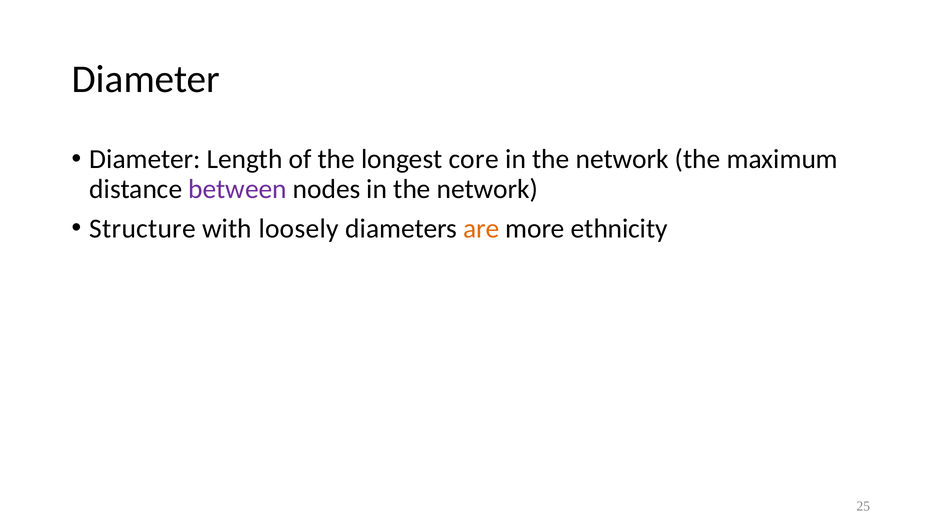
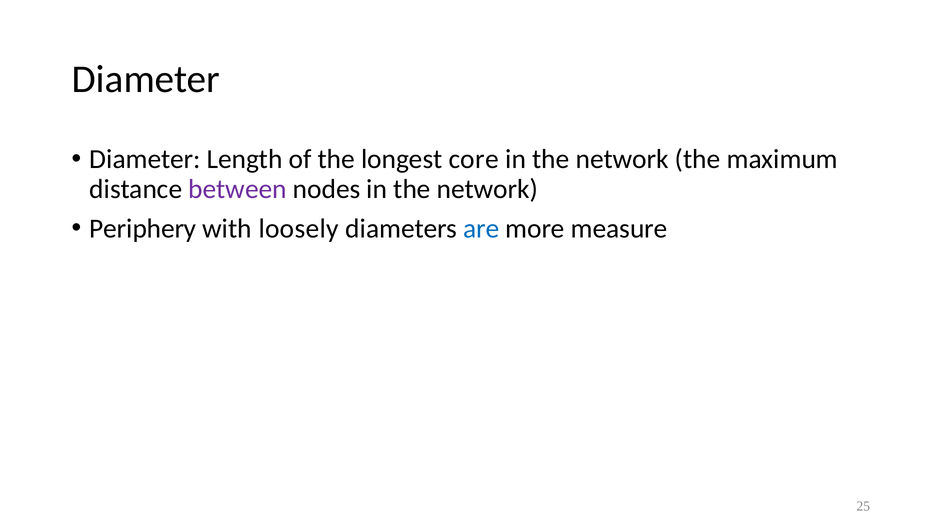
Structure: Structure -> Periphery (143, 228)
are colour: orange -> blue (481, 228)
ethnicity: ethnicity -> measure (619, 228)
